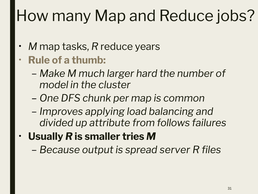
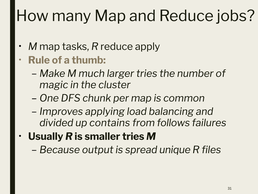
years: years -> apply (148, 46)
larger hard: hard -> tries (147, 73)
model: model -> magic (54, 85)
attribute: attribute -> contains (110, 123)
server: server -> unique (175, 149)
